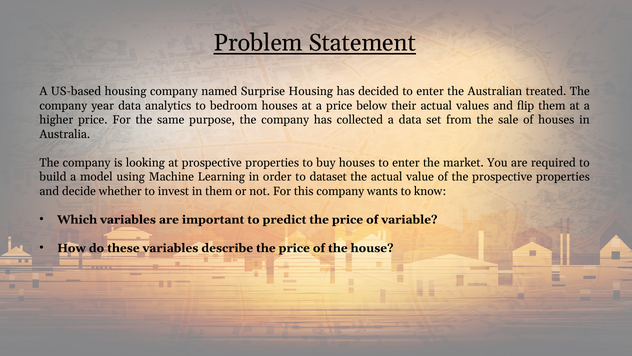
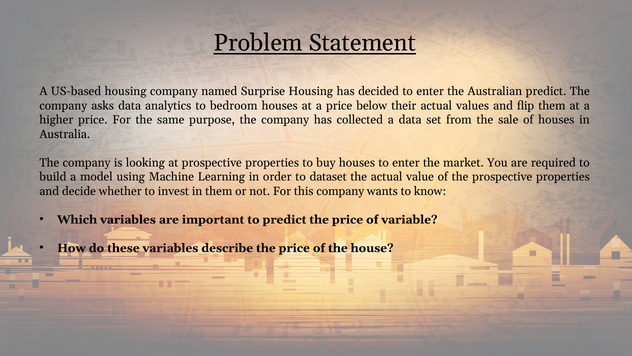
Australian treated: treated -> predict (546, 91)
year: year -> asks (103, 106)
